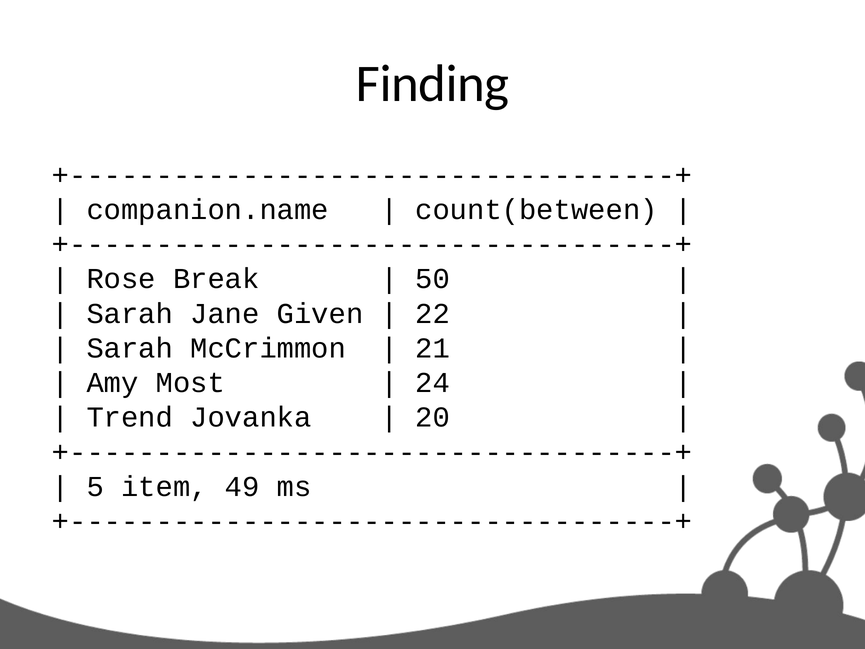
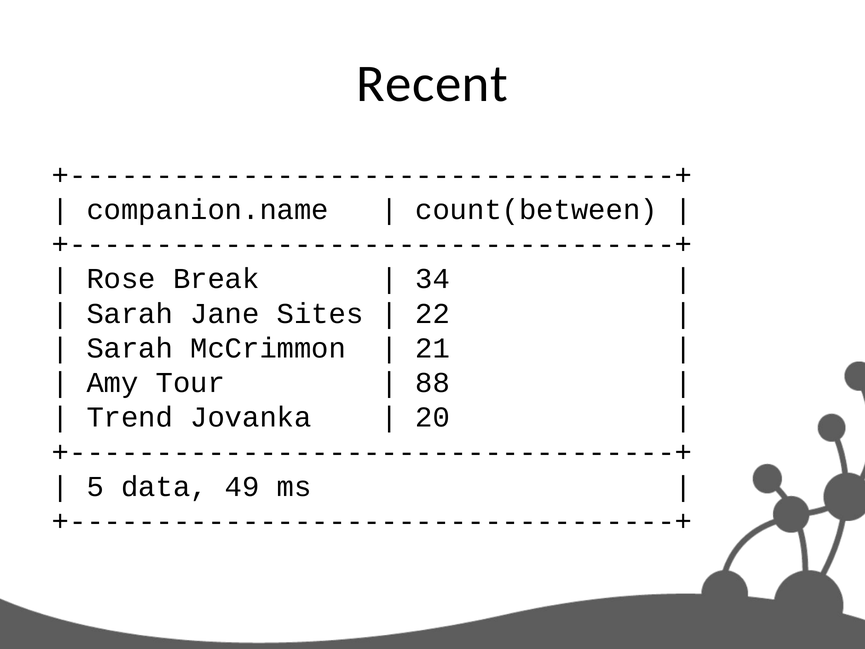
Finding: Finding -> Recent (432, 84)
50: 50 -> 34 (433, 279)
Given: Given -> Sites (320, 313)
Most: Most -> Tour (190, 383)
24: 24 -> 88 (433, 383)
item: item -> data (164, 486)
